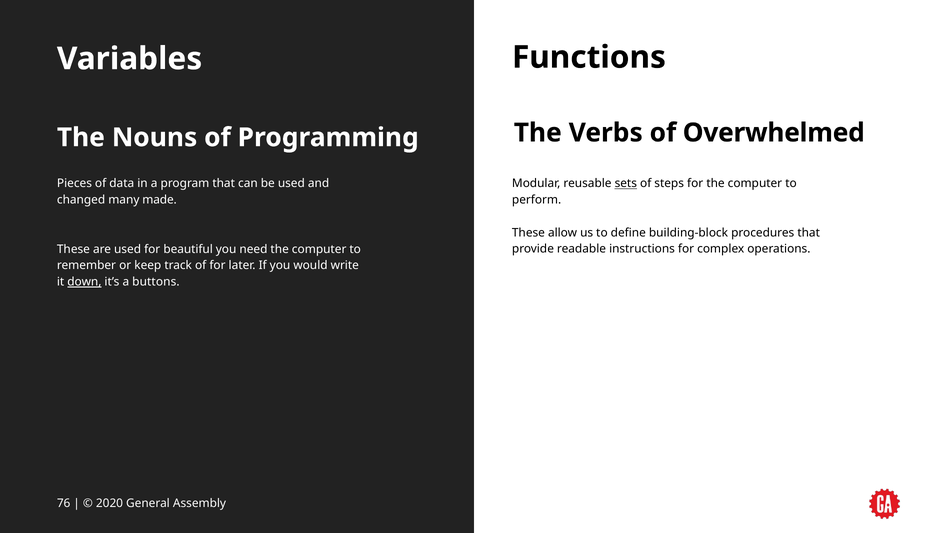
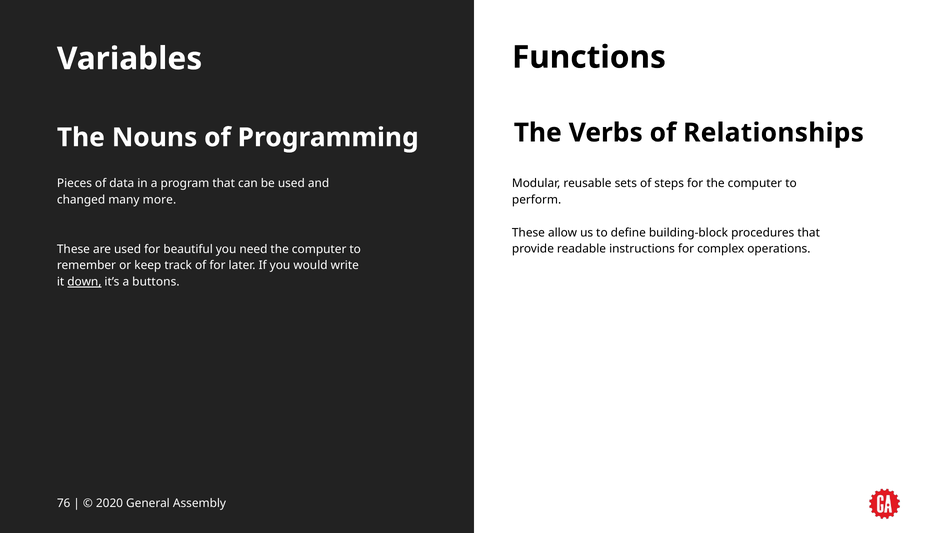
Overwhelmed: Overwhelmed -> Relationships (773, 133)
sets underline: present -> none (626, 184)
made: made -> more (159, 200)
